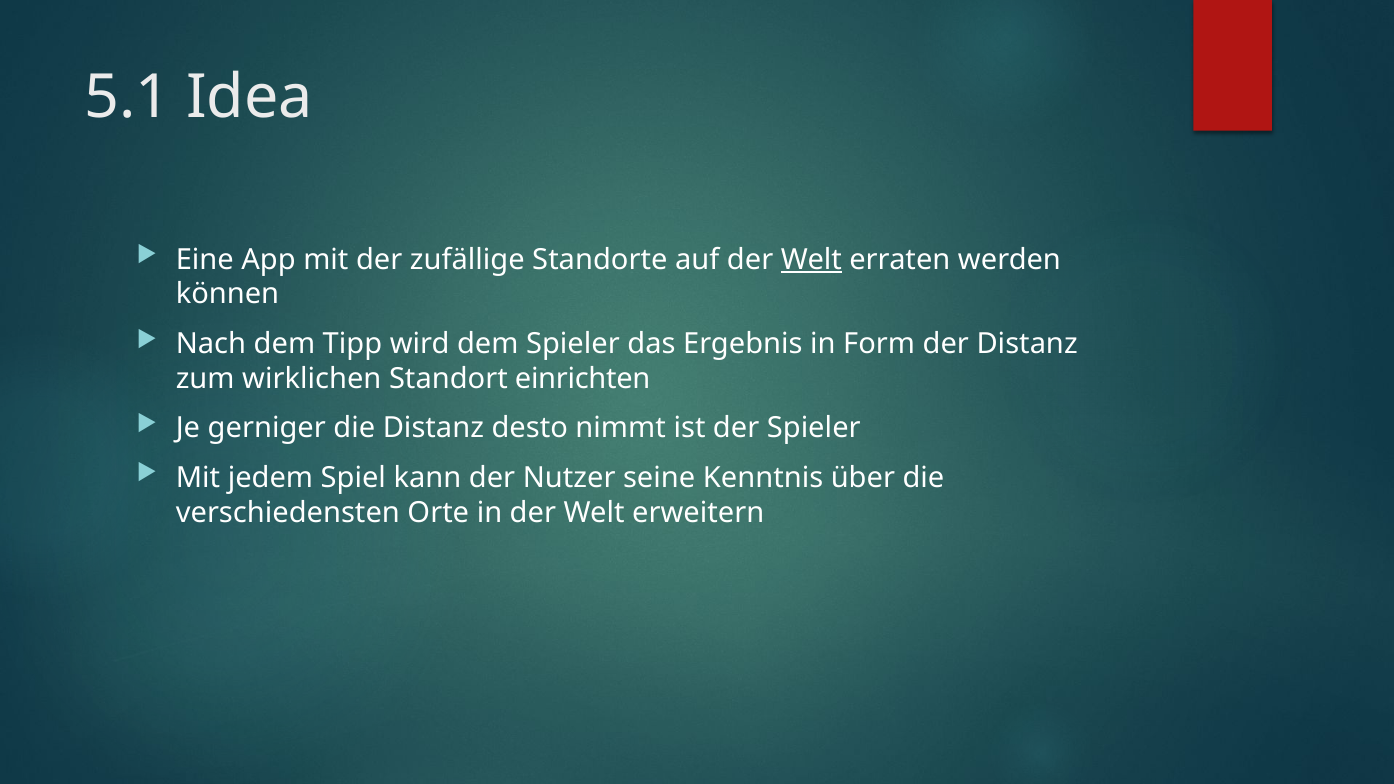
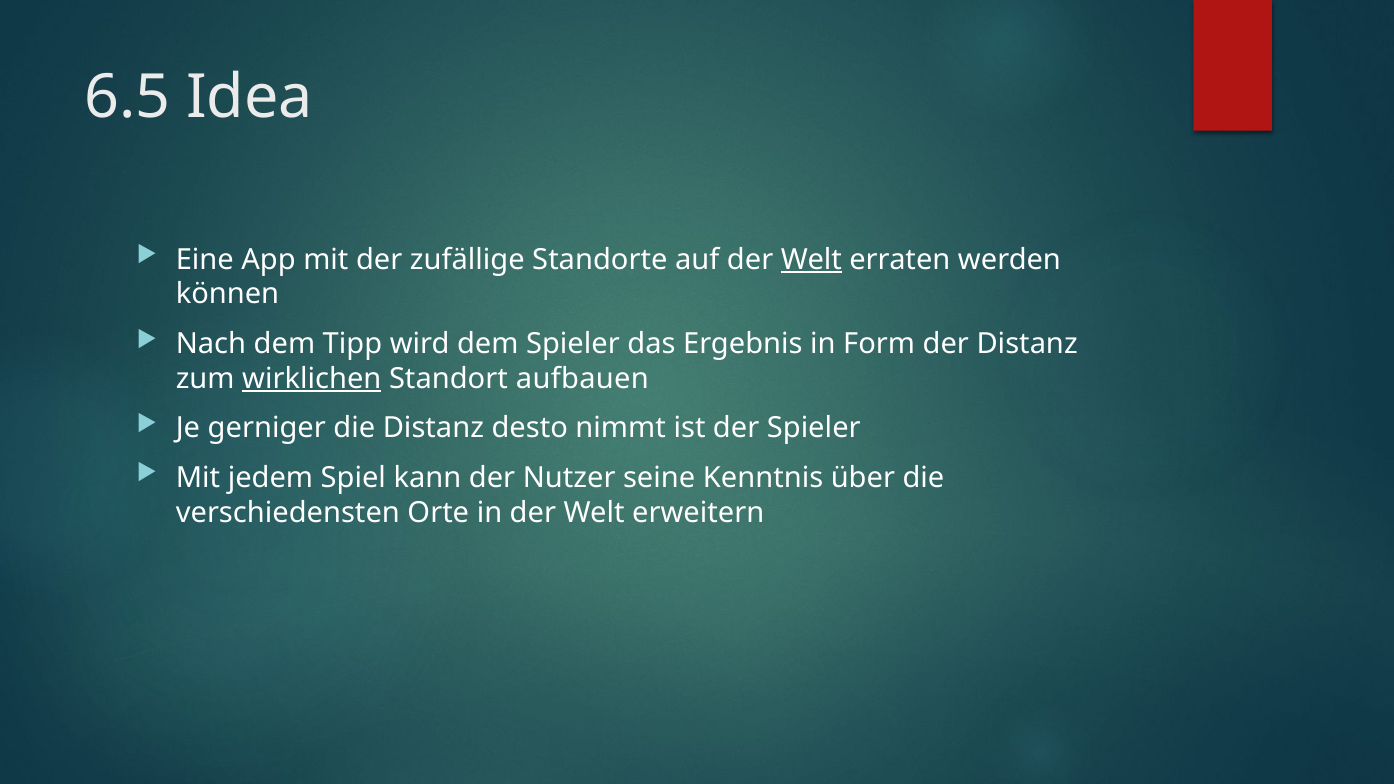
5.1: 5.1 -> 6.5 (127, 98)
wirklichen underline: none -> present (312, 379)
einrichten: einrichten -> aufbauen (582, 379)
